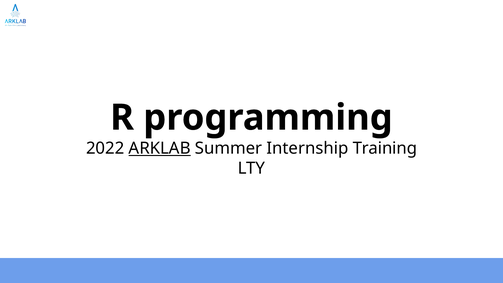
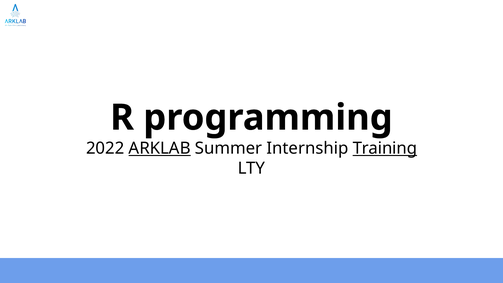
Training underline: none -> present (385, 148)
